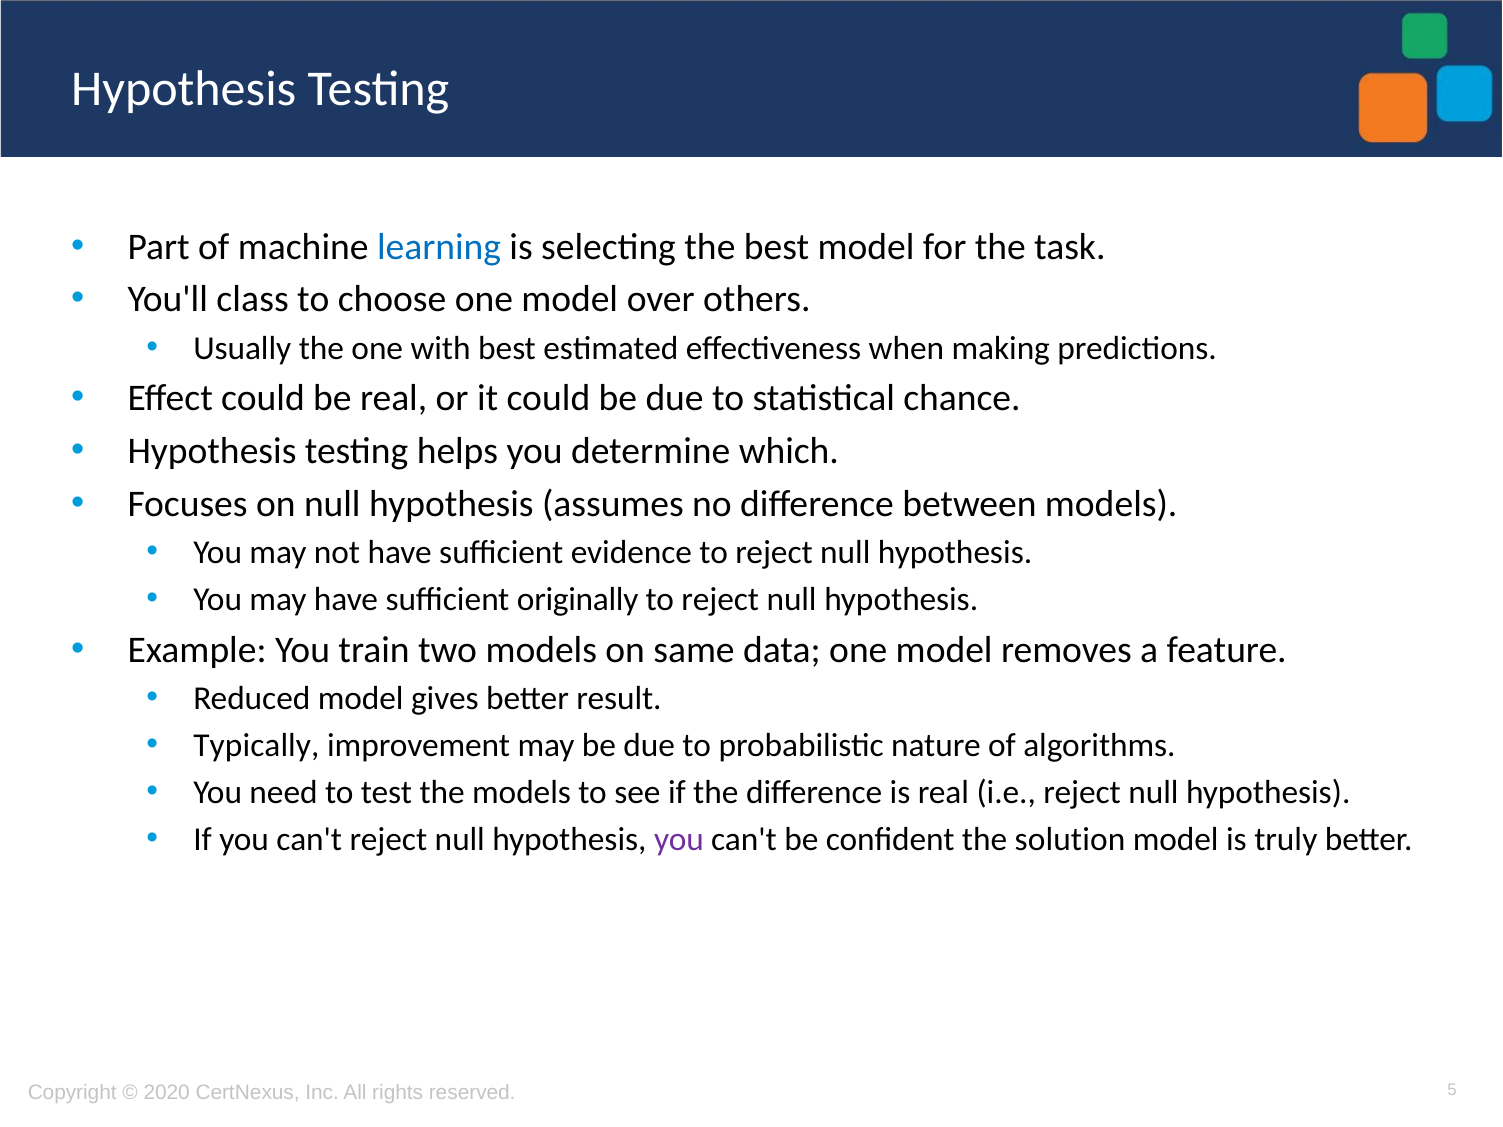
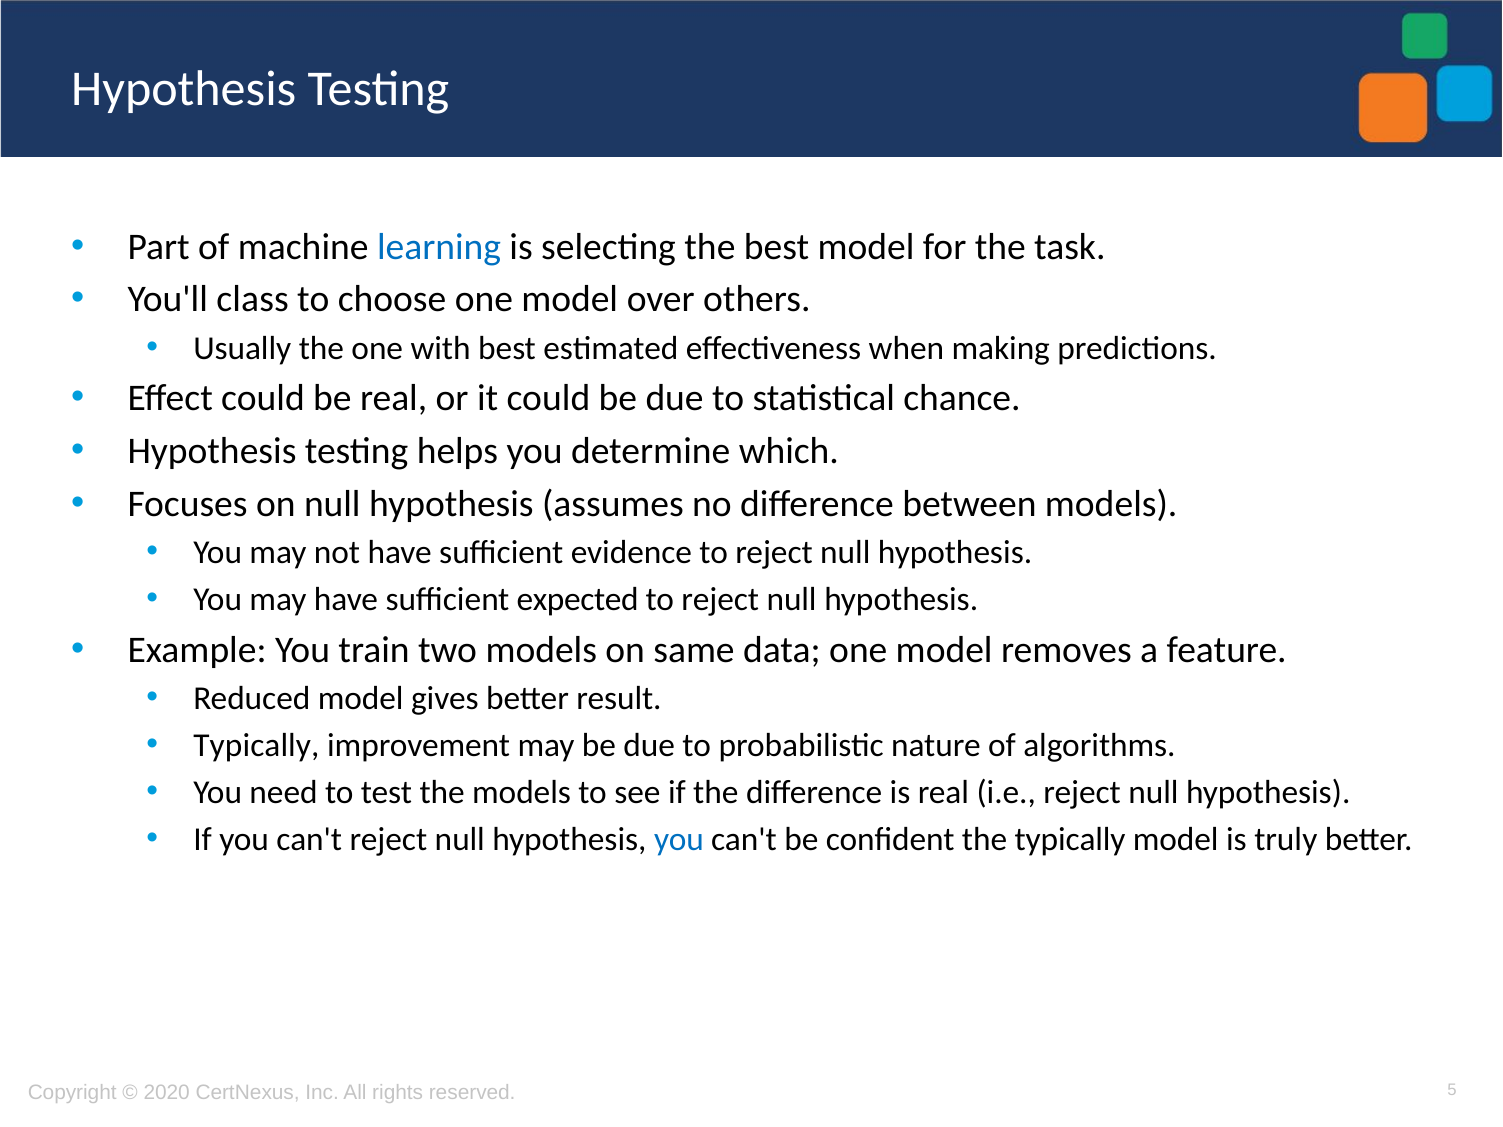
originally: originally -> expected (578, 600)
you colour: purple -> blue (679, 839)
the solution: solution -> typically (1070, 839)
